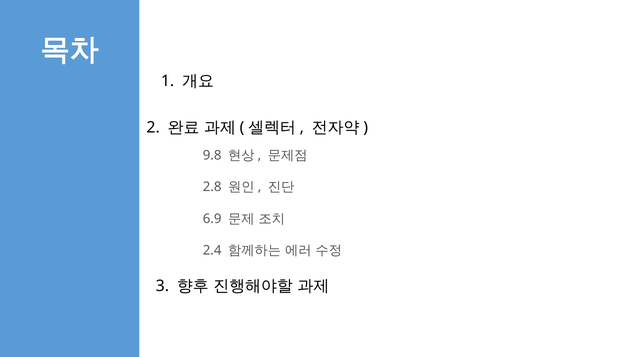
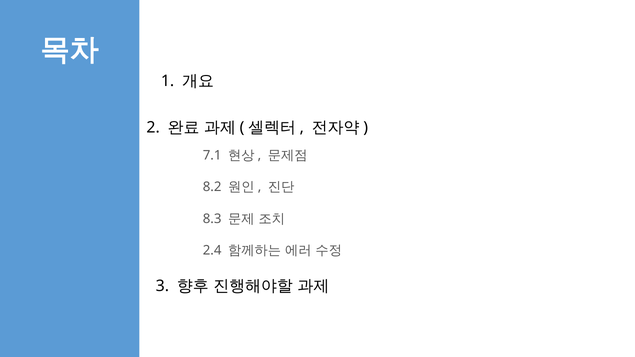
9.8: 9.8 -> 7.1 (212, 155)
2.8: 2.8 -> 8.2 (212, 187)
6.9: 6.9 -> 8.3 (212, 219)
